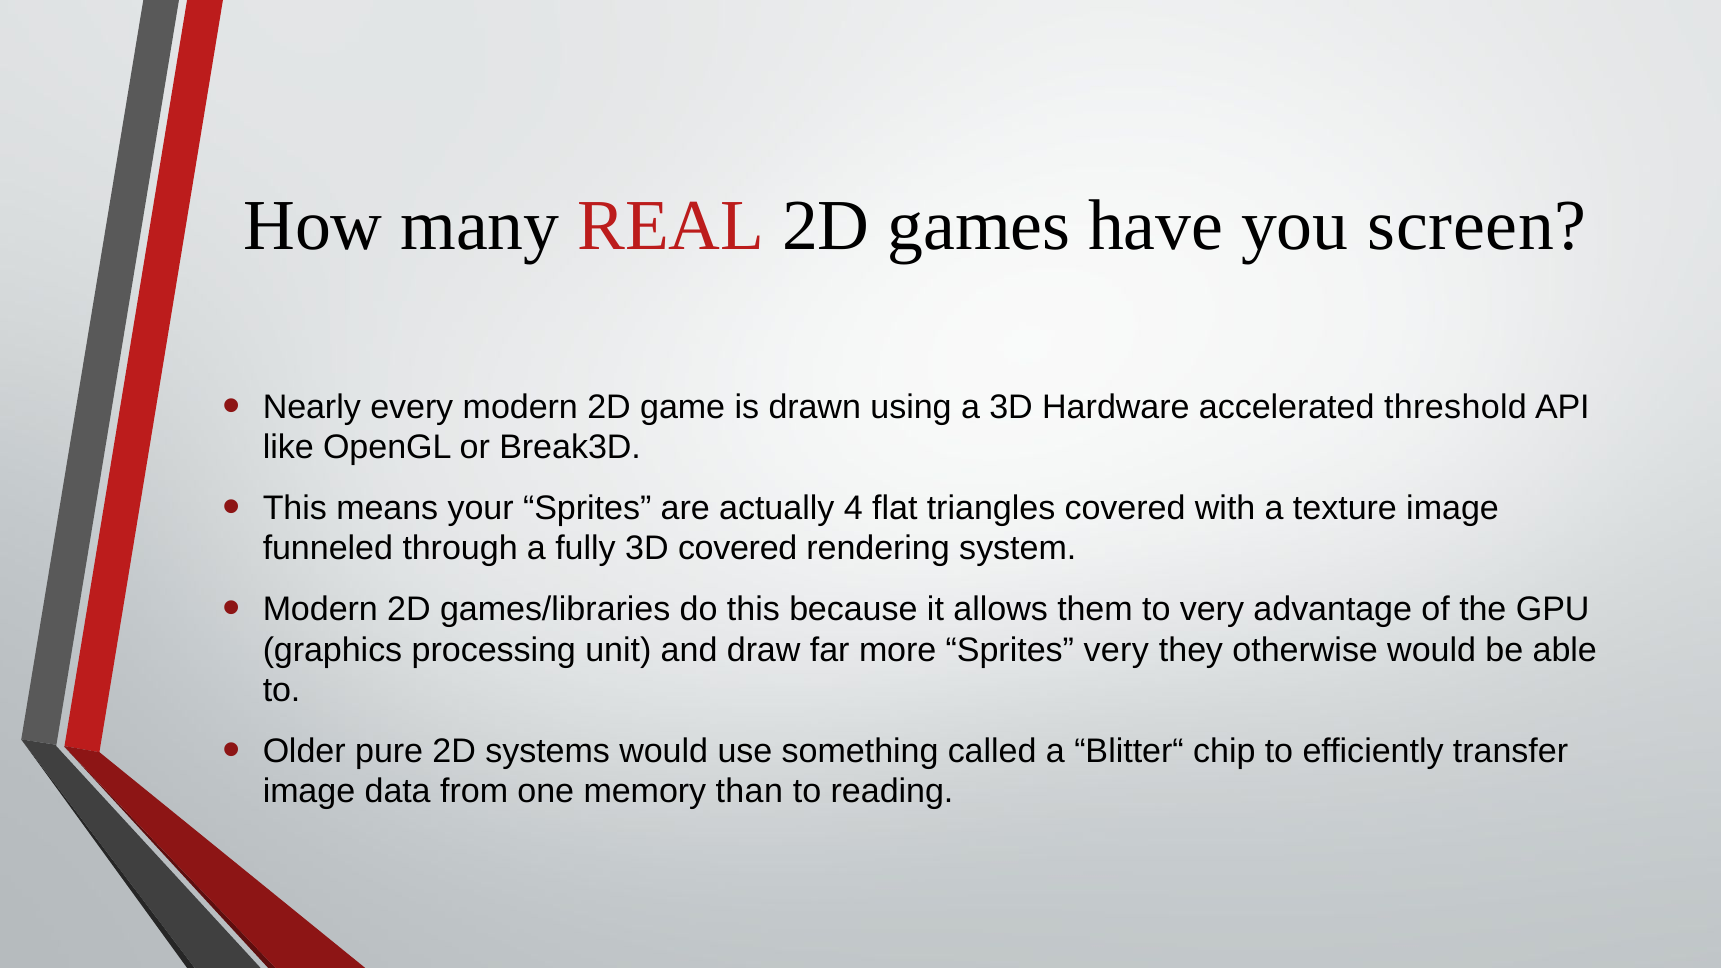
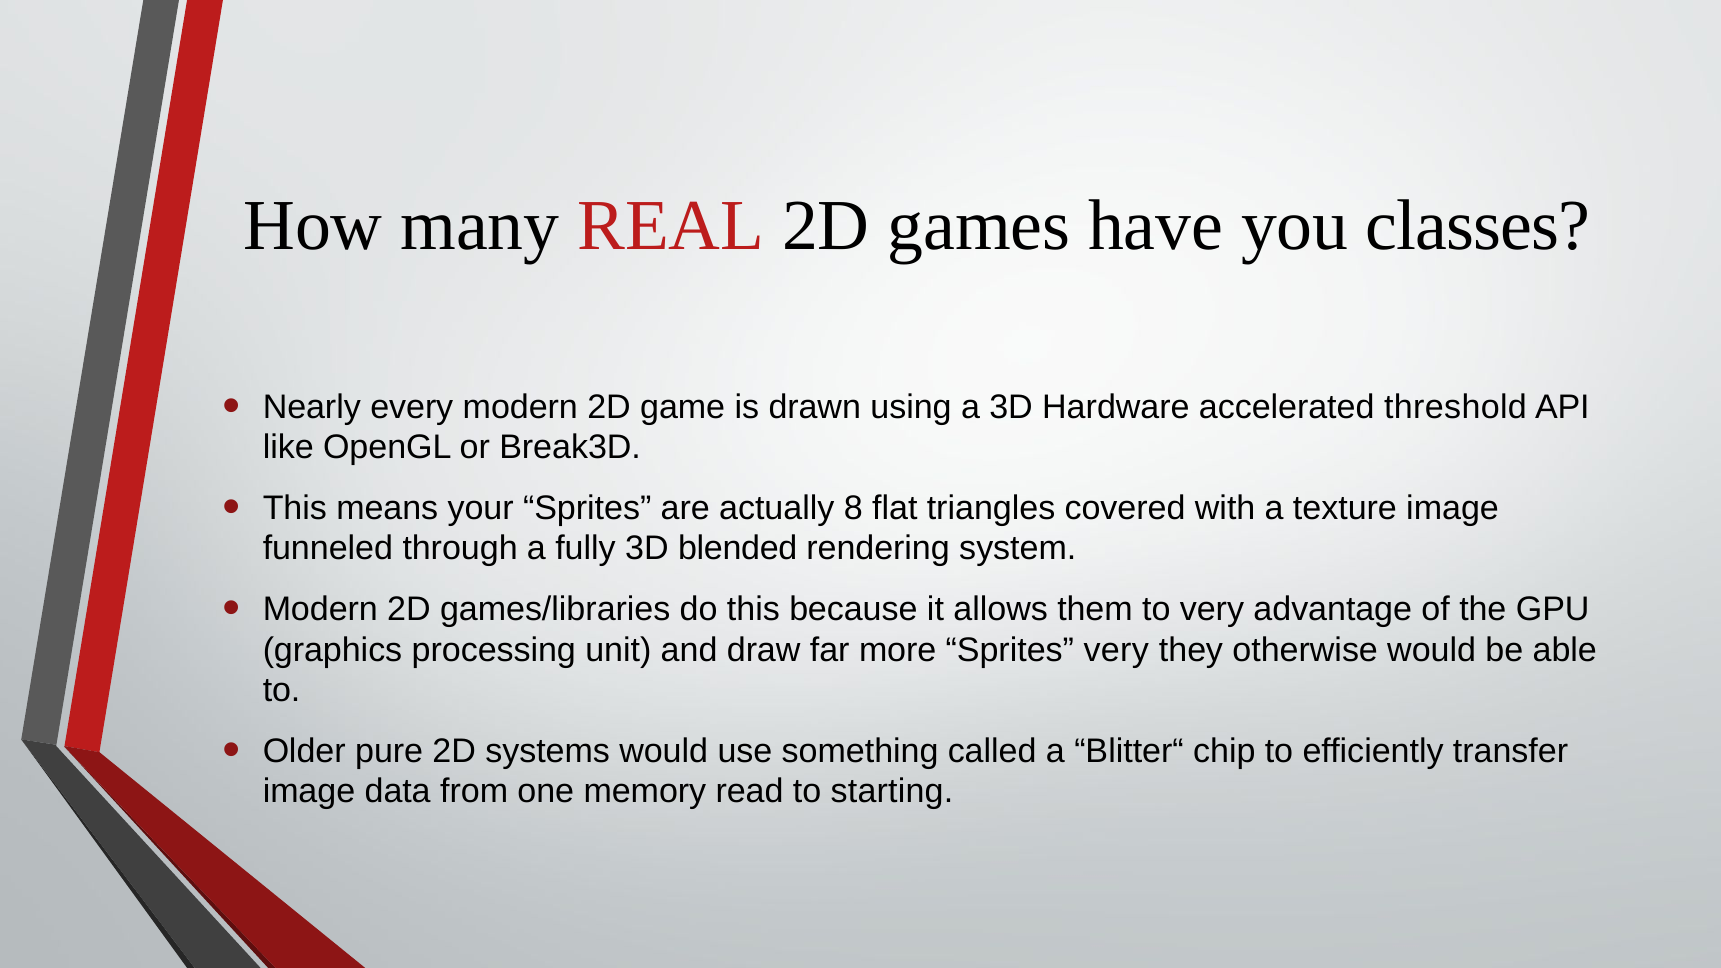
screen: screen -> classes (1478, 225)
4: 4 -> 8 (853, 508)
3D covered: covered -> blended (738, 549)
than: than -> read (750, 792)
reading: reading -> starting (892, 792)
